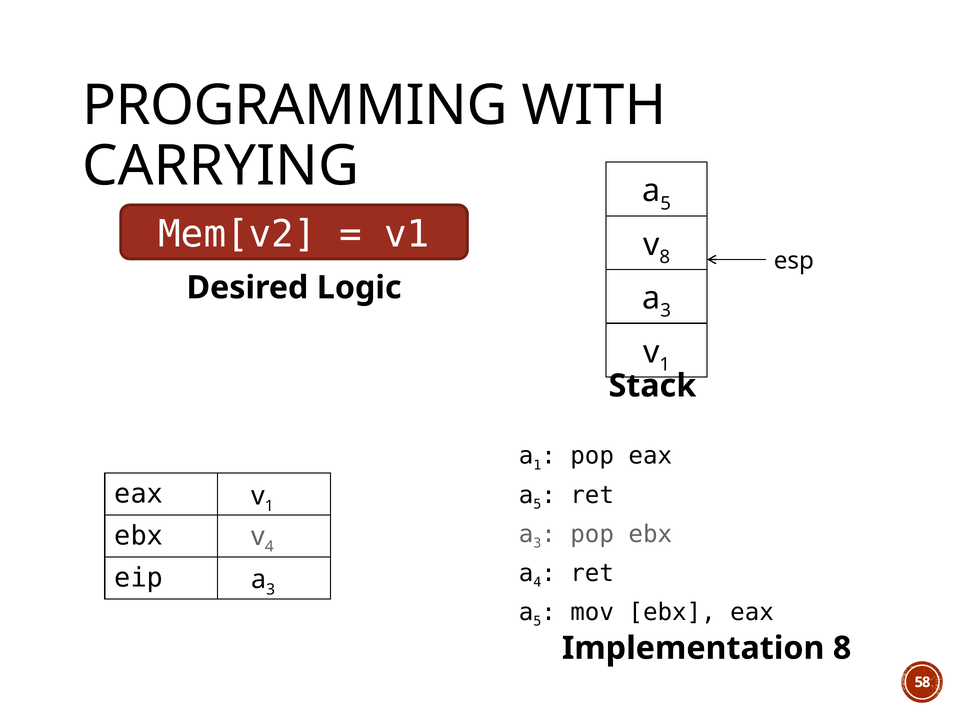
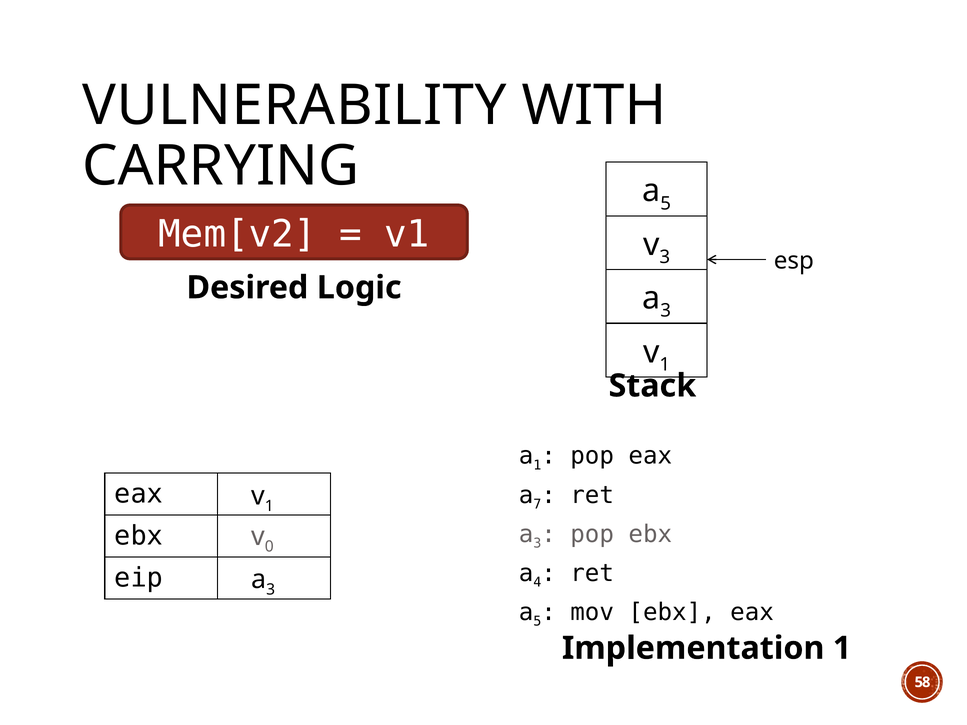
PROGRAMMING: PROGRAMMING -> VULNERABILITY (294, 105)
8: 8 -> 3 (665, 257)
5: 5 -> 7 (537, 504)
4: 4 -> 0 (269, 547)
Implementation 8: 8 -> 1 (842, 648)
